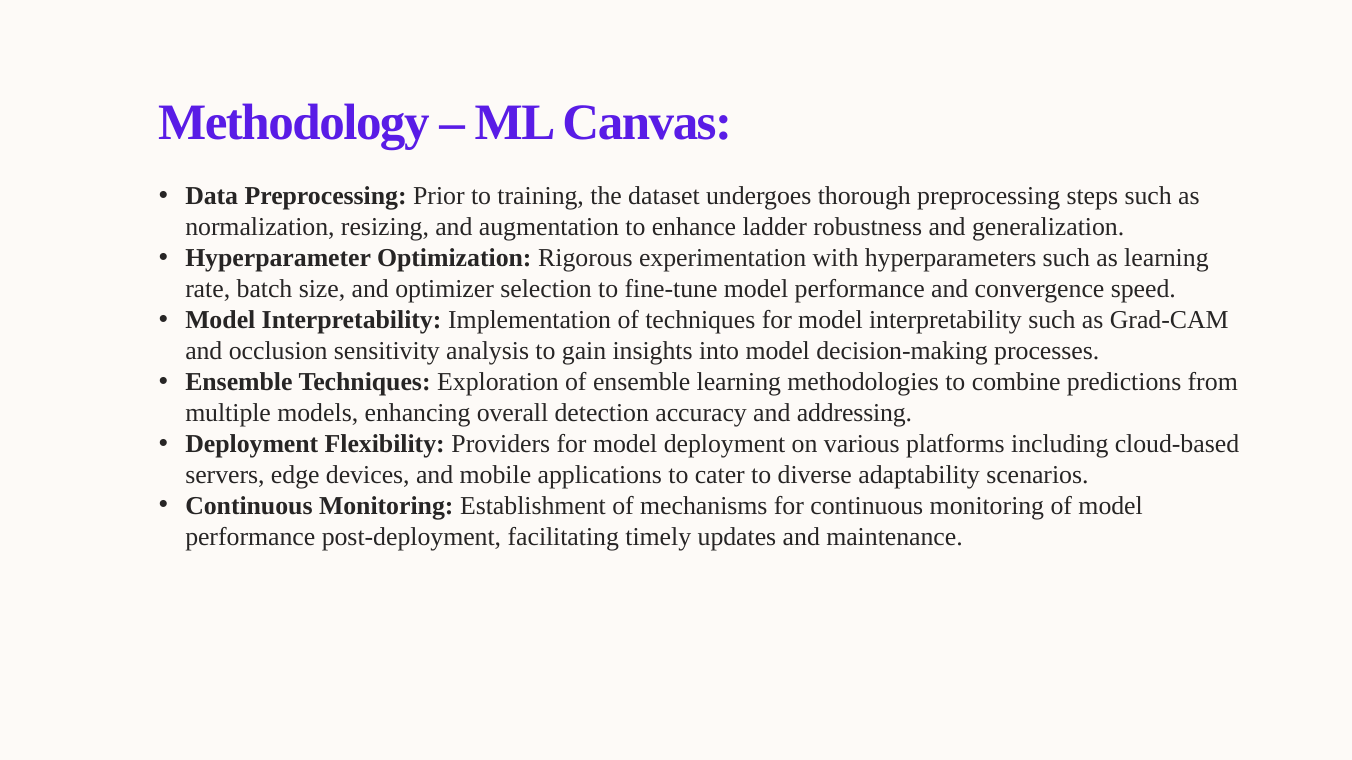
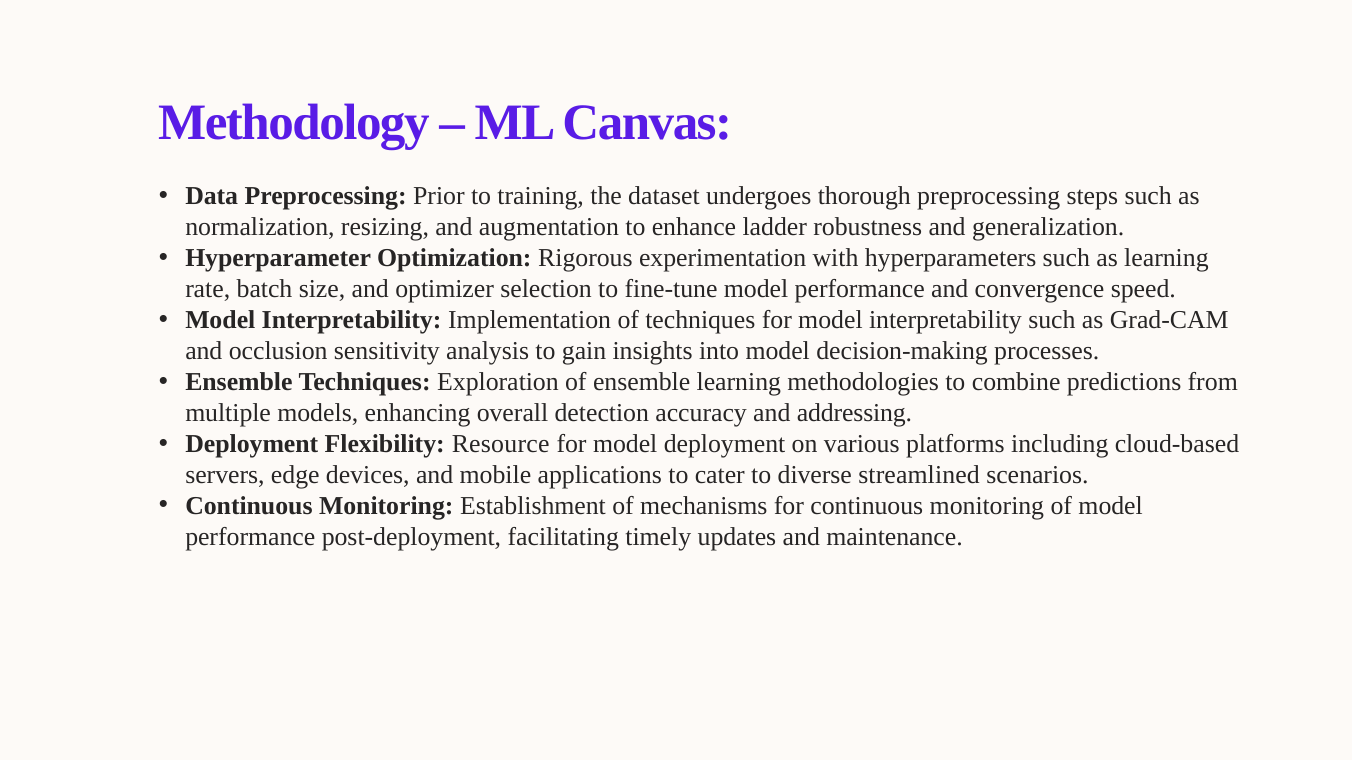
Providers: Providers -> Resource (501, 444)
adaptability: adaptability -> streamlined (919, 475)
